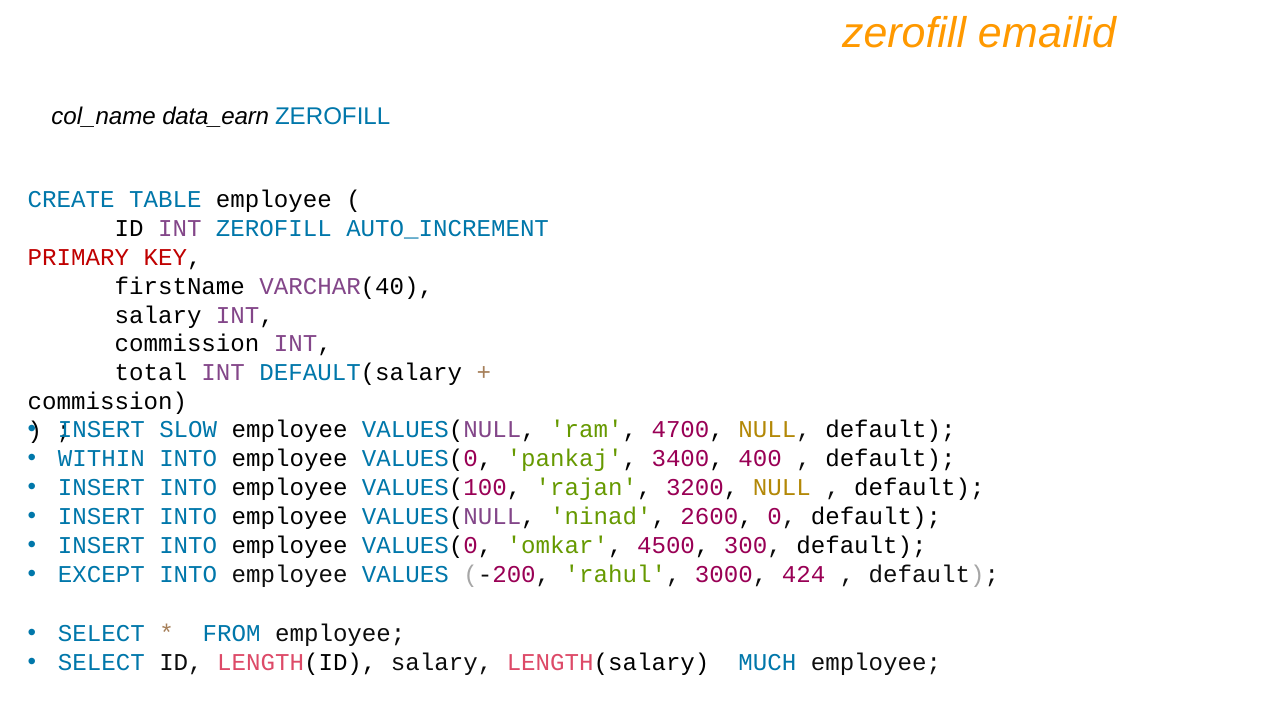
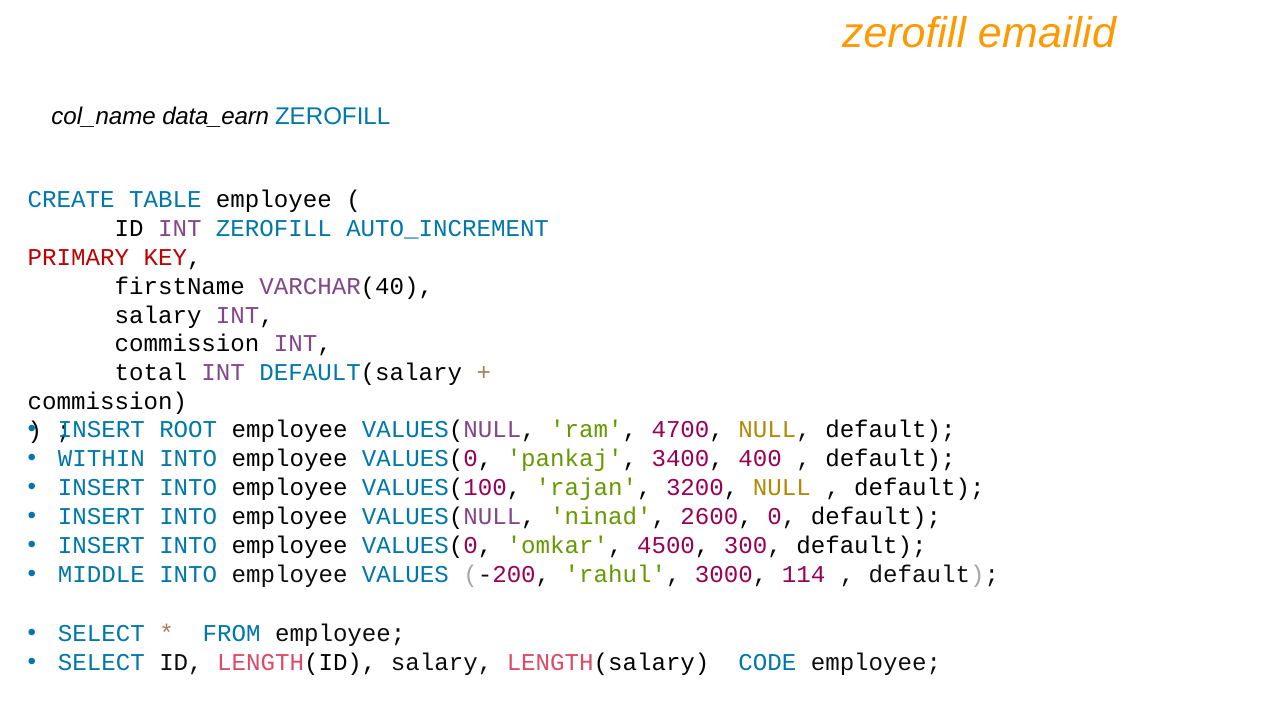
SLOW: SLOW -> ROOT (188, 430)
EXCEPT: EXCEPT -> MIDDLE (101, 575)
424: 424 -> 114 (804, 575)
MUCH: MUCH -> CODE (767, 663)
